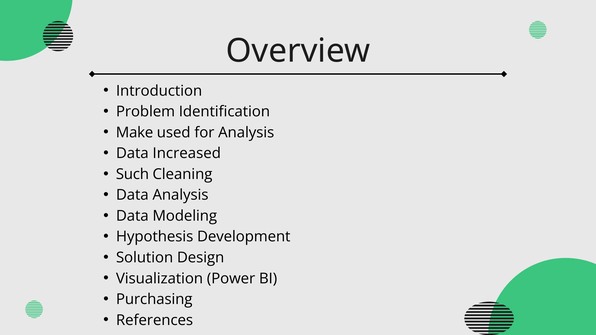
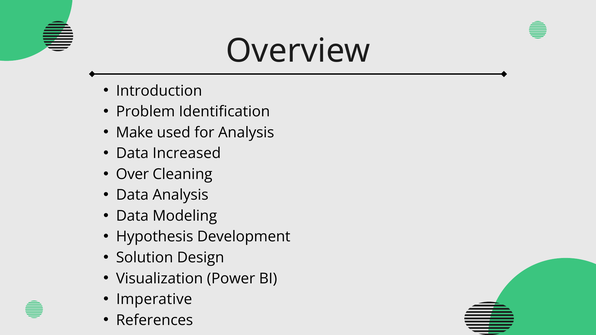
Such: Such -> Over (132, 174)
Purchasing: Purchasing -> Imperative (154, 300)
